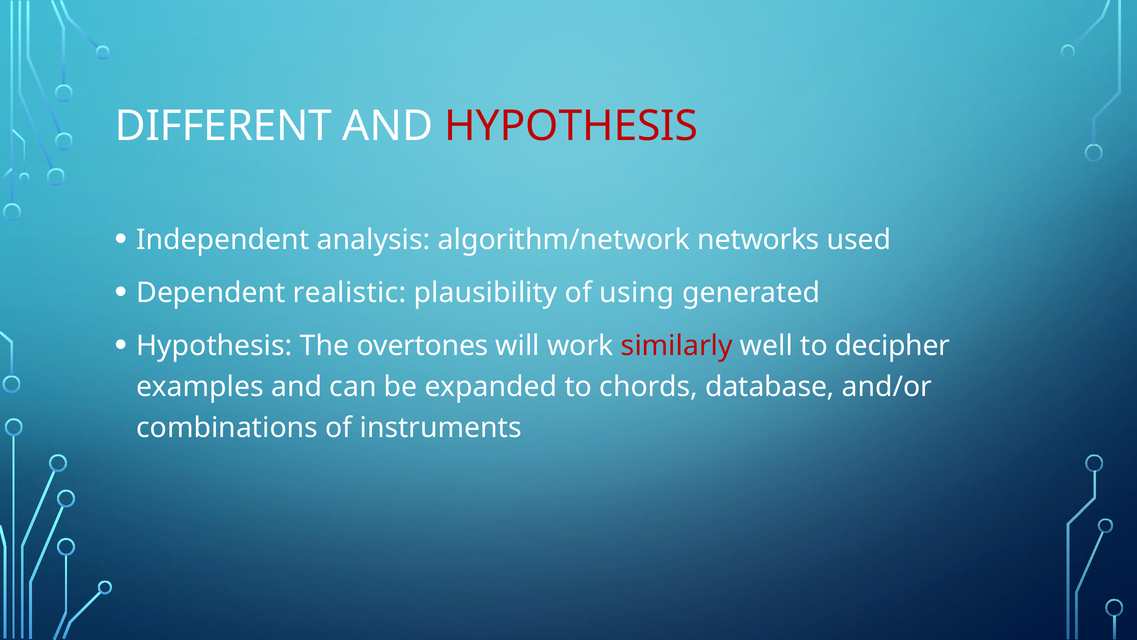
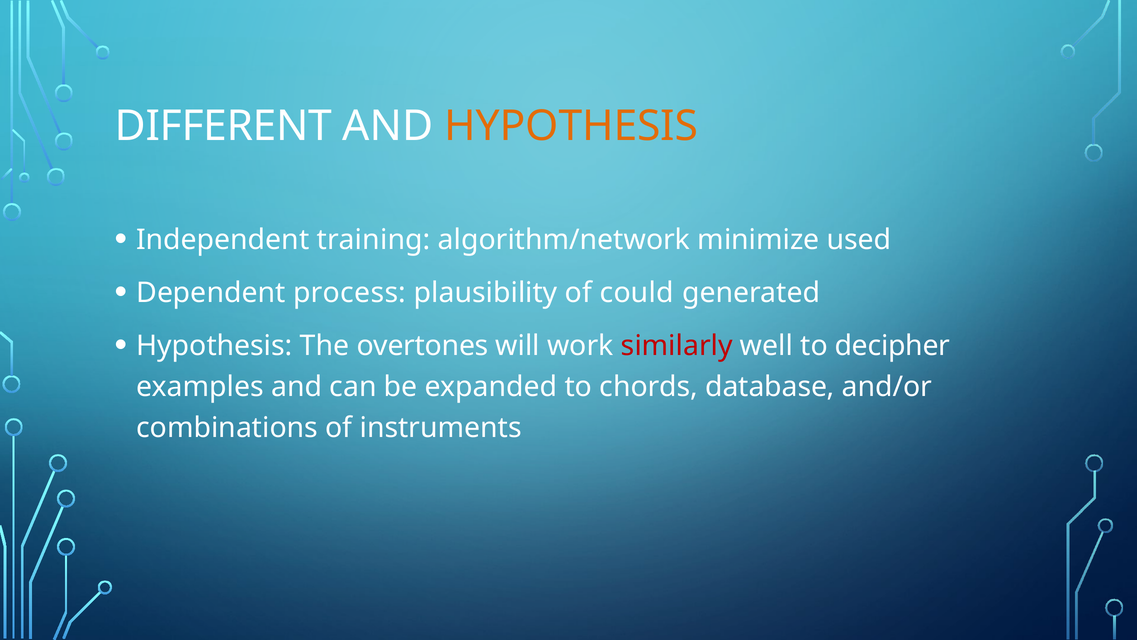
HYPOTHESIS colour: red -> orange (571, 126)
analysis: analysis -> training (374, 240)
networks: networks -> minimize (758, 240)
realistic: realistic -> process (350, 293)
using: using -> could (637, 293)
